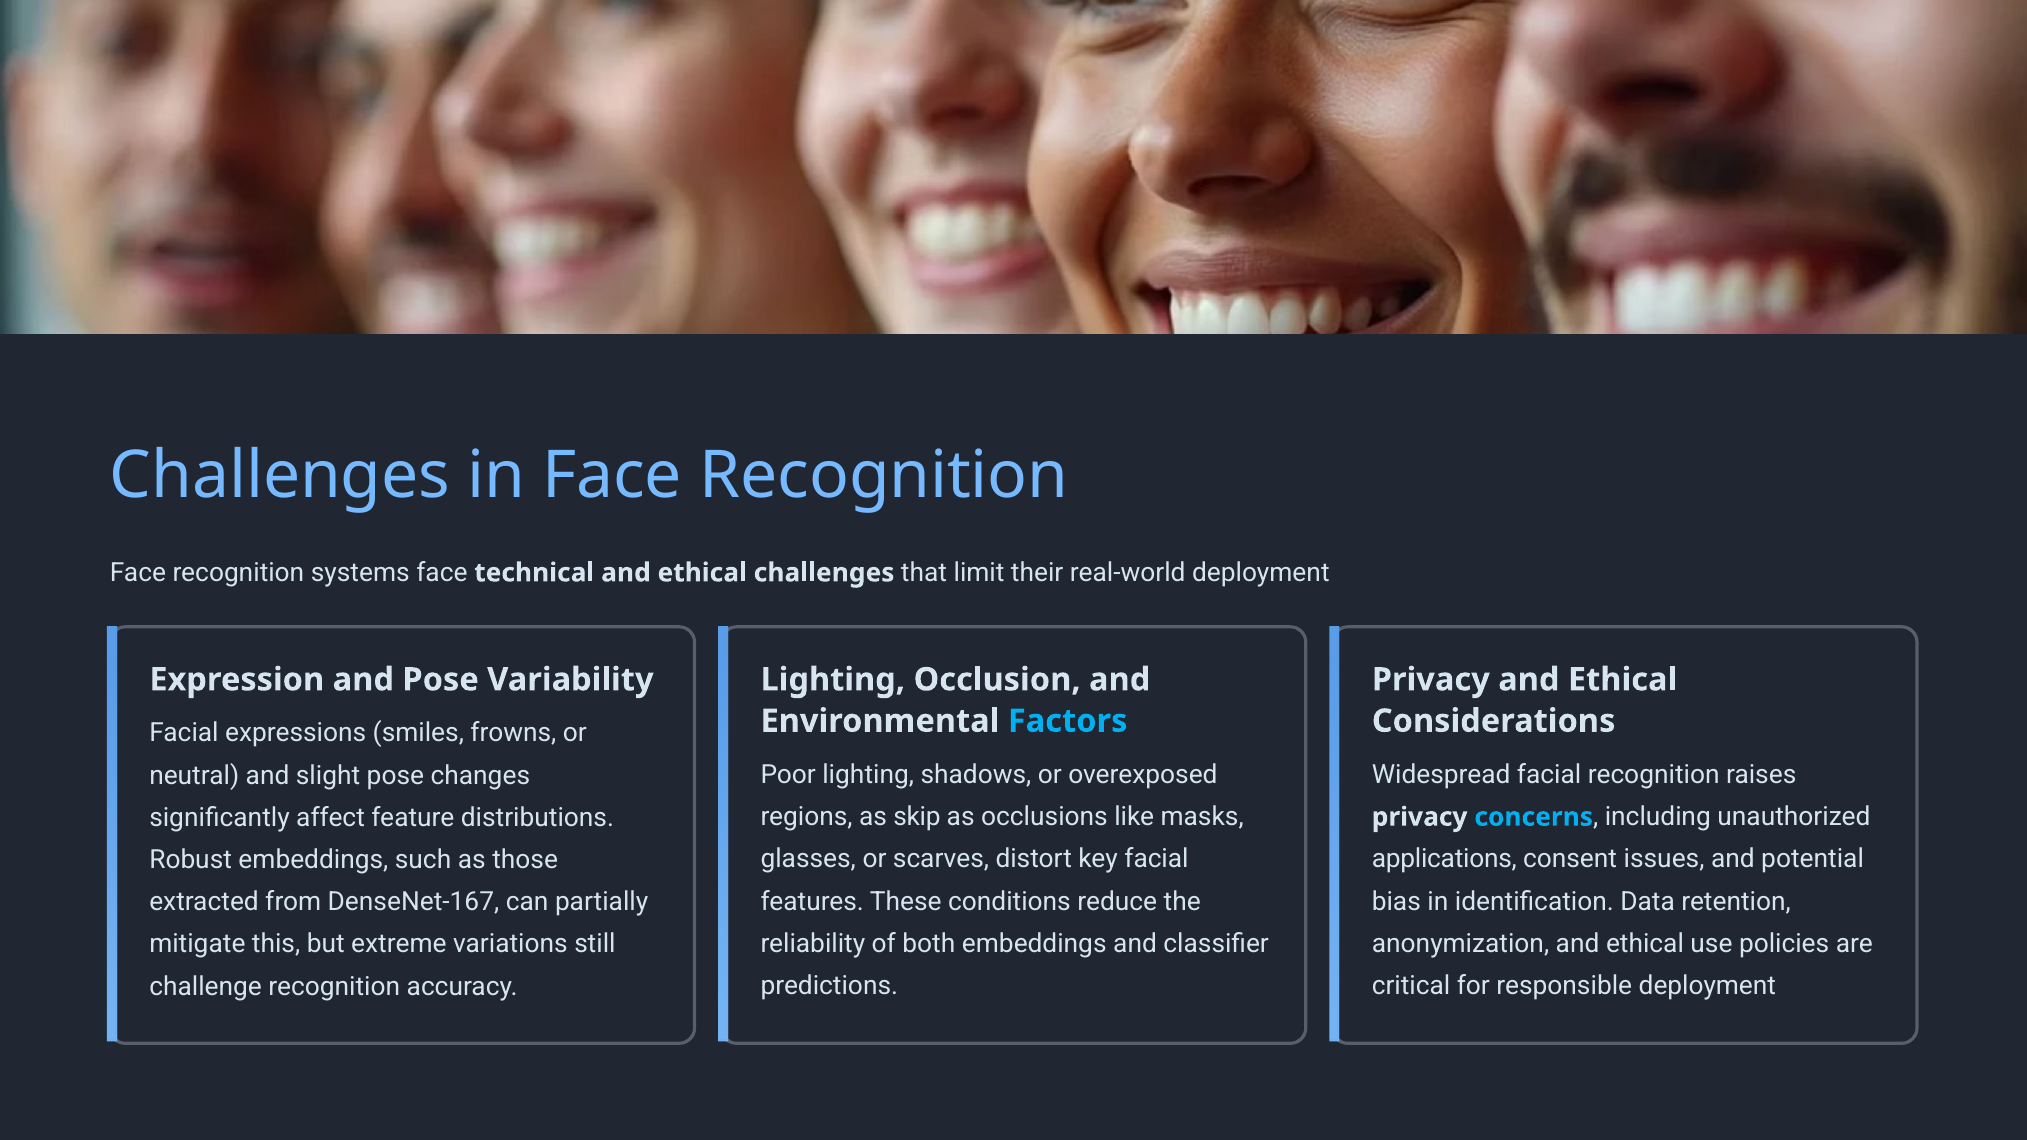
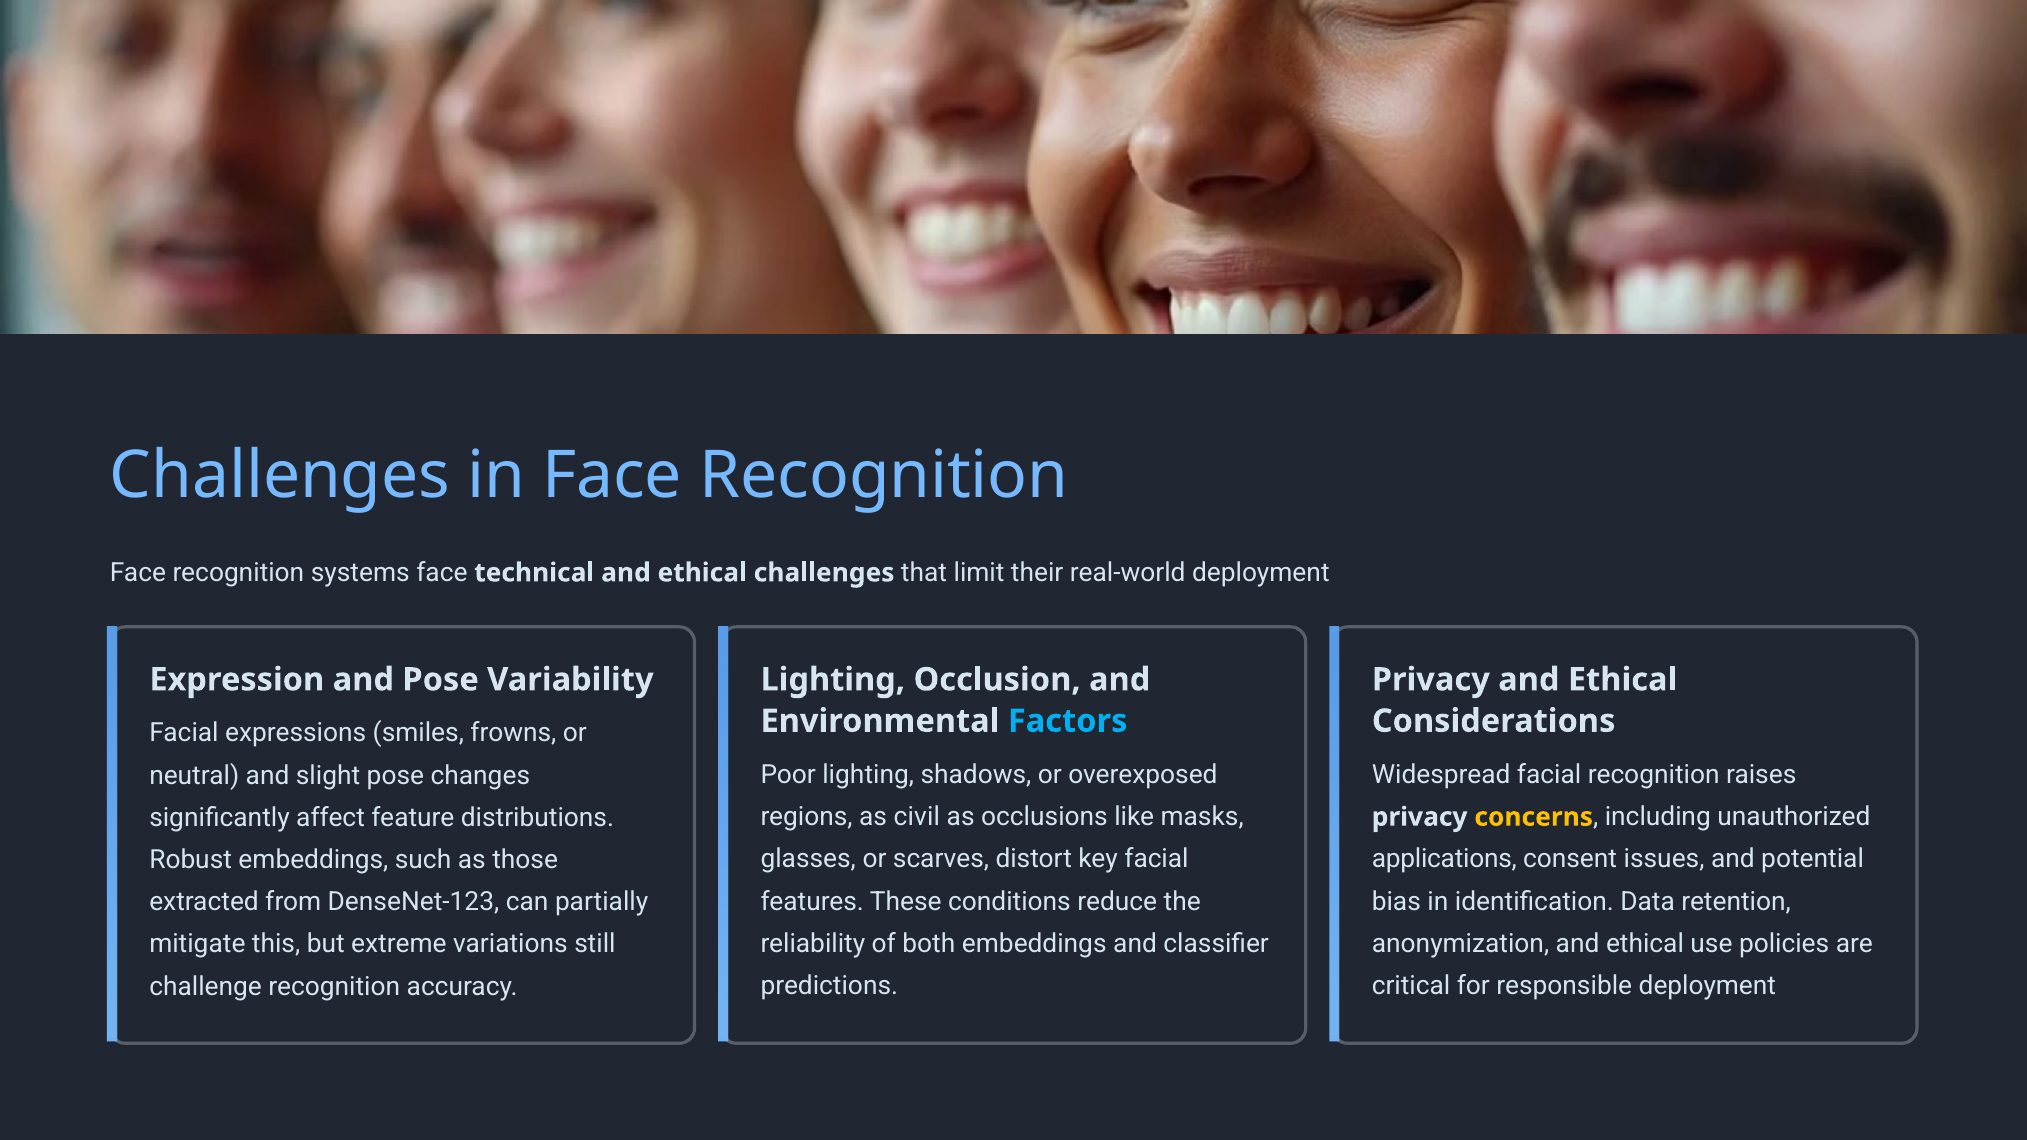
skip: skip -> civil (917, 817)
concerns colour: light blue -> yellow (1534, 817)
DenseNet-167: DenseNet-167 -> DenseNet-123 (413, 902)
